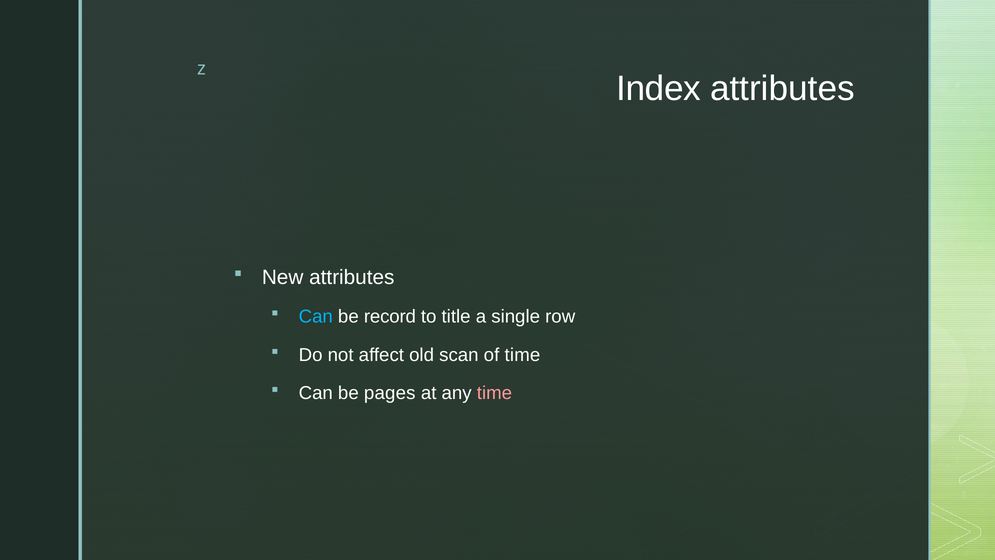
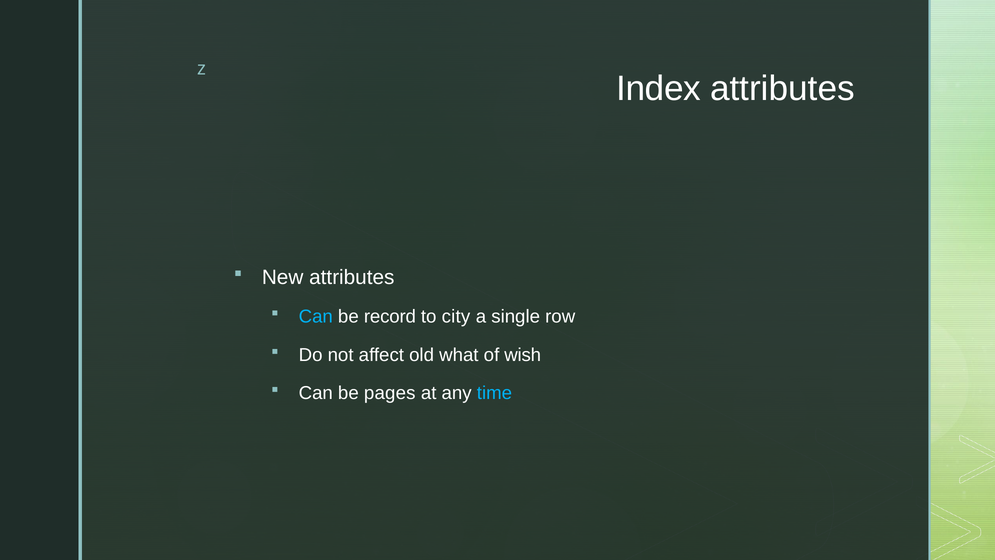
title: title -> city (456, 316)
scan: scan -> what (459, 355)
of time: time -> wish (523, 355)
time colour: pink -> light blue (494, 393)
